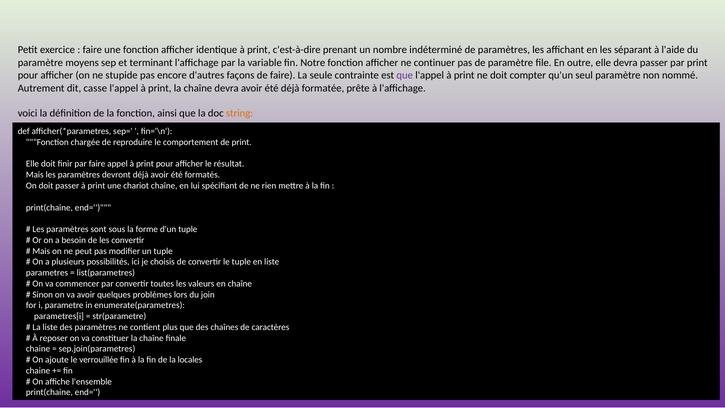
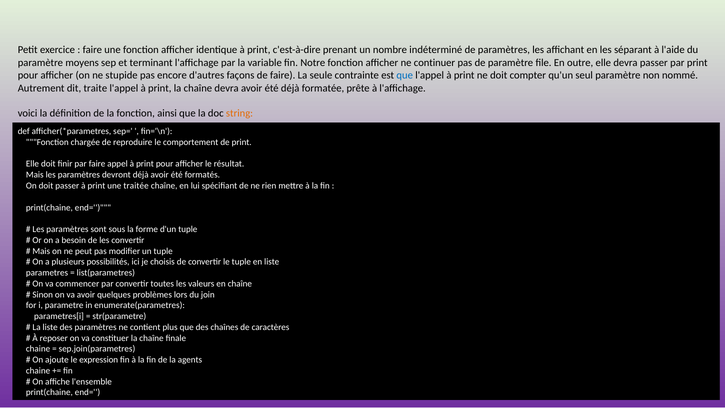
que colour: purple -> blue (405, 75)
casse: casse -> traite (95, 88)
chariot: chariot -> traitée (136, 186)
verrouillée: verrouillée -> expression (99, 360)
locales: locales -> agents (190, 360)
